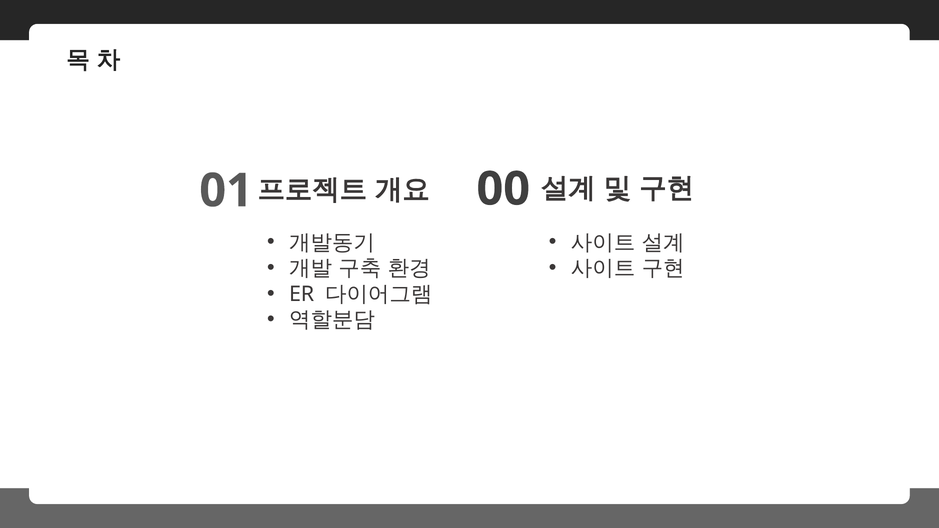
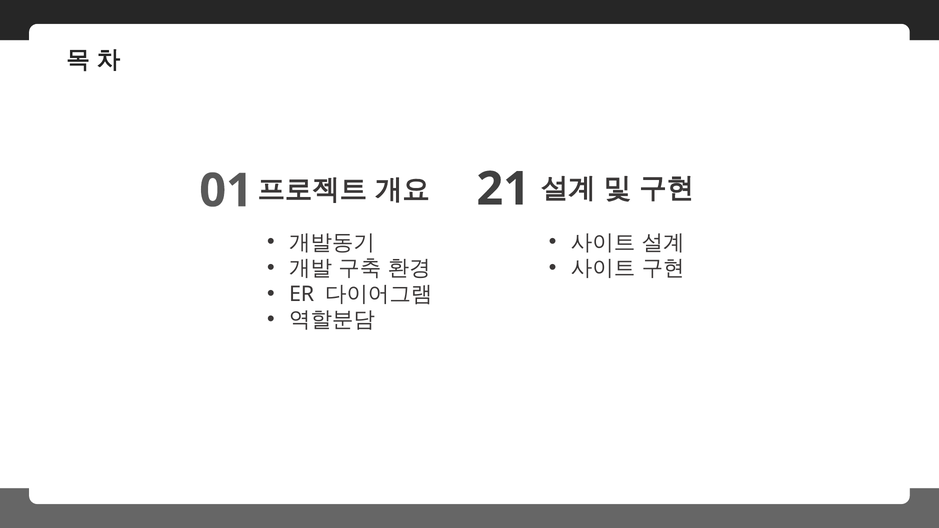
00: 00 -> 21 (503, 189)
